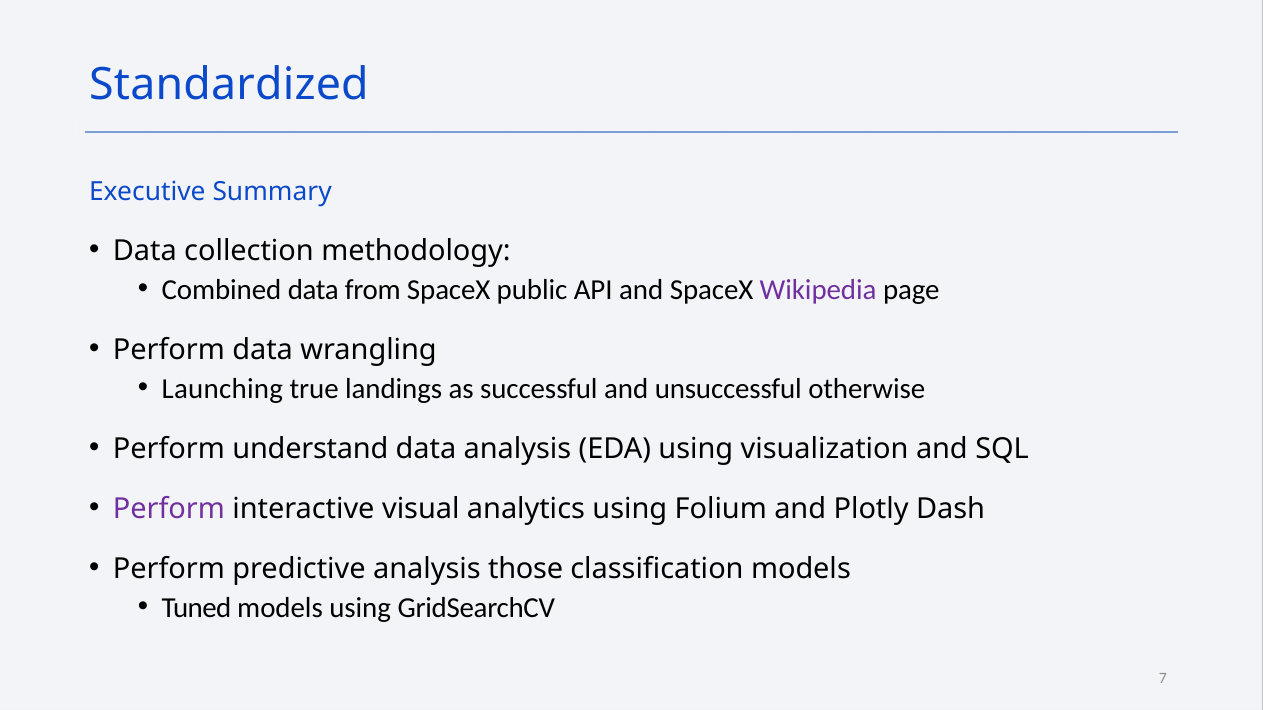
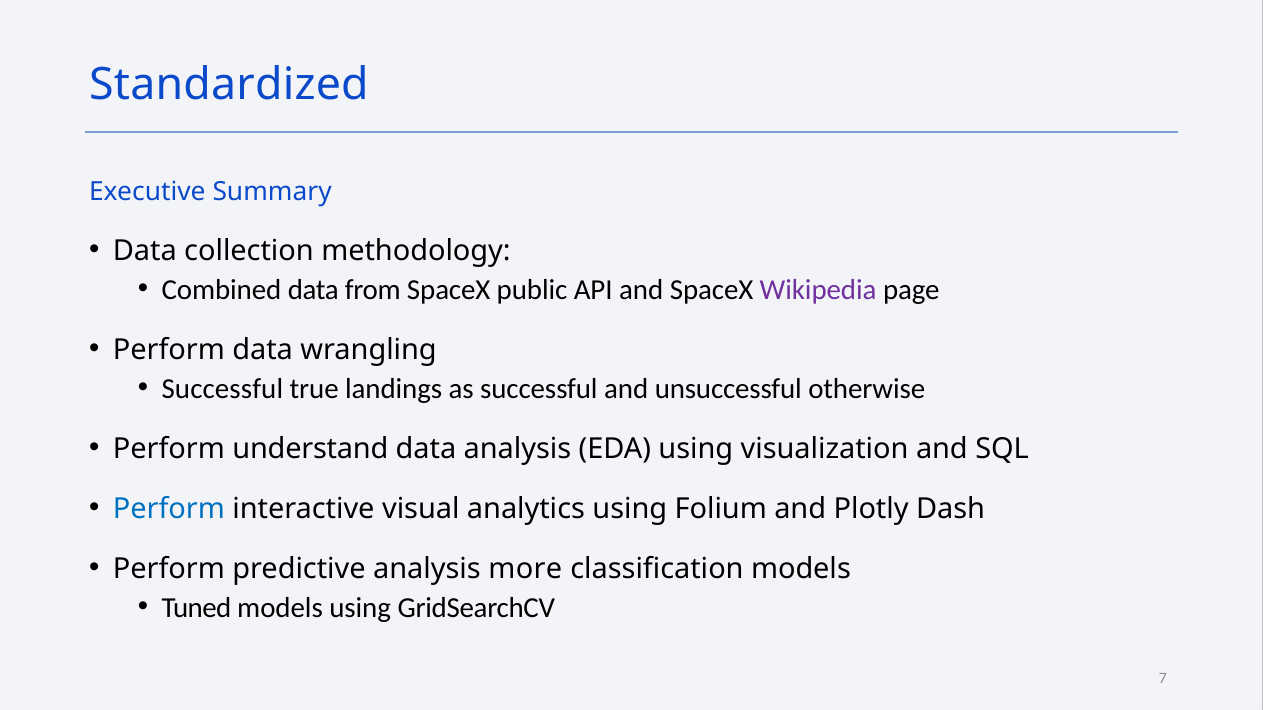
Launching: Launching -> Successful (222, 389)
Perform colour: purple -> blue (169, 509)
those: those -> more (525, 569)
